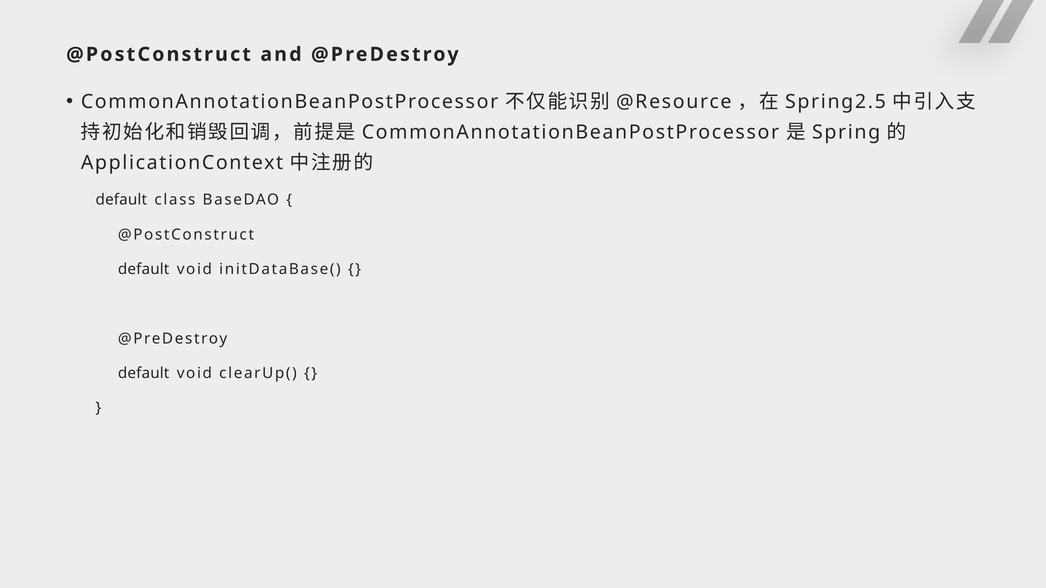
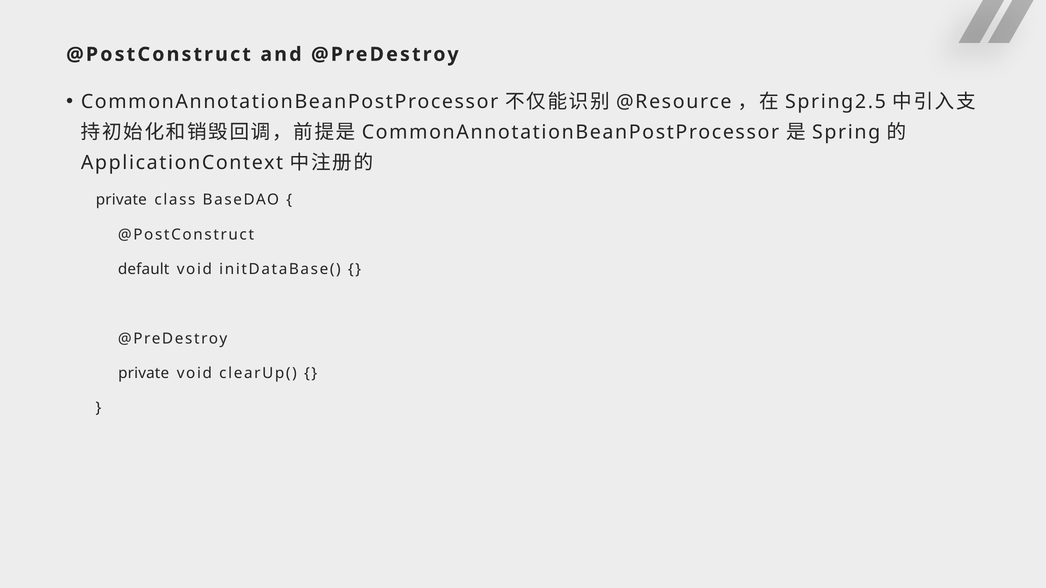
default: default -> private (121, 200)
default: default -> private (144, 373)
